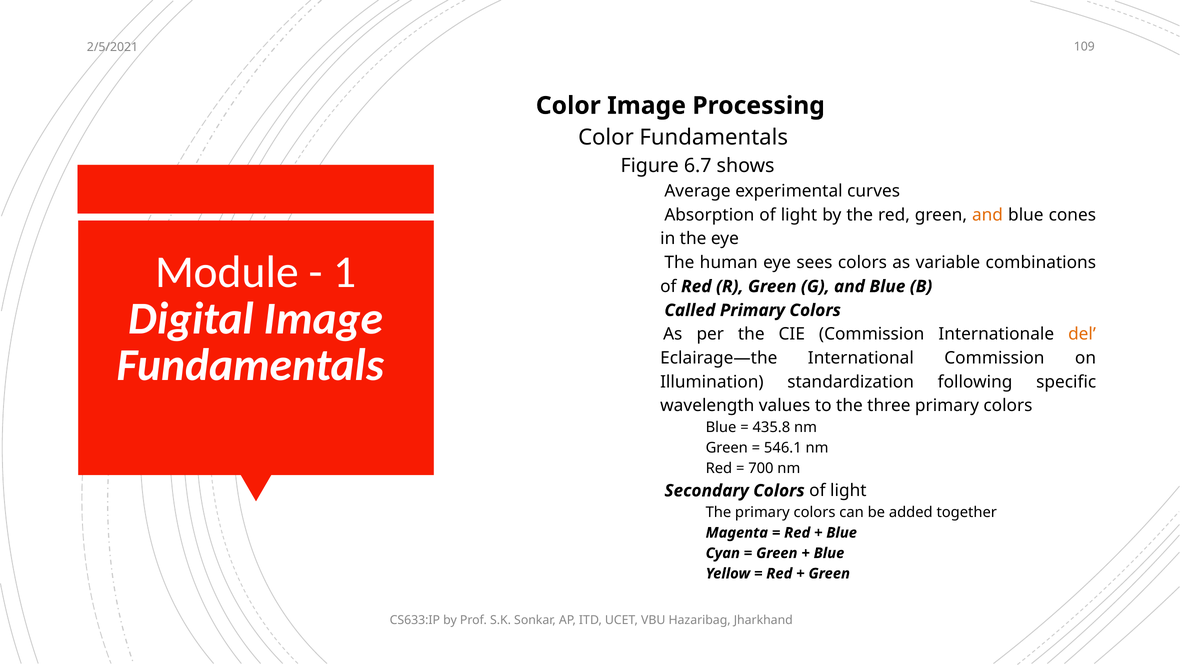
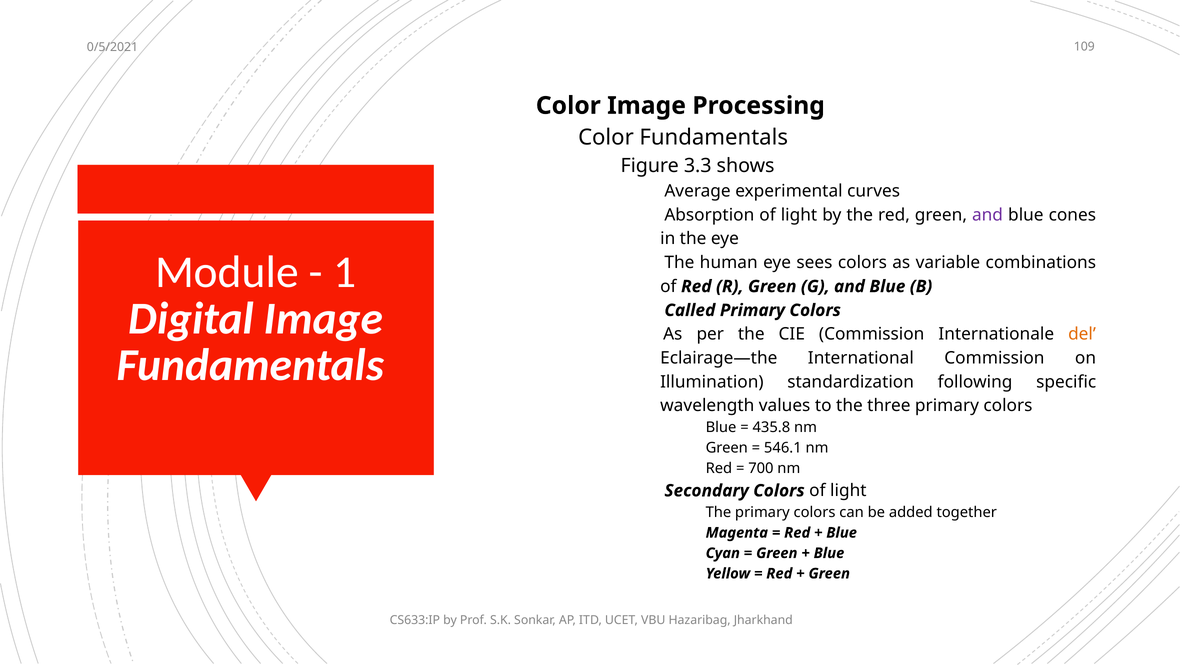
2/5/2021: 2/5/2021 -> 0/5/2021 (112, 47)
6.7: 6.7 -> 3.3 (698, 166)
and colour: orange -> purple (987, 215)
